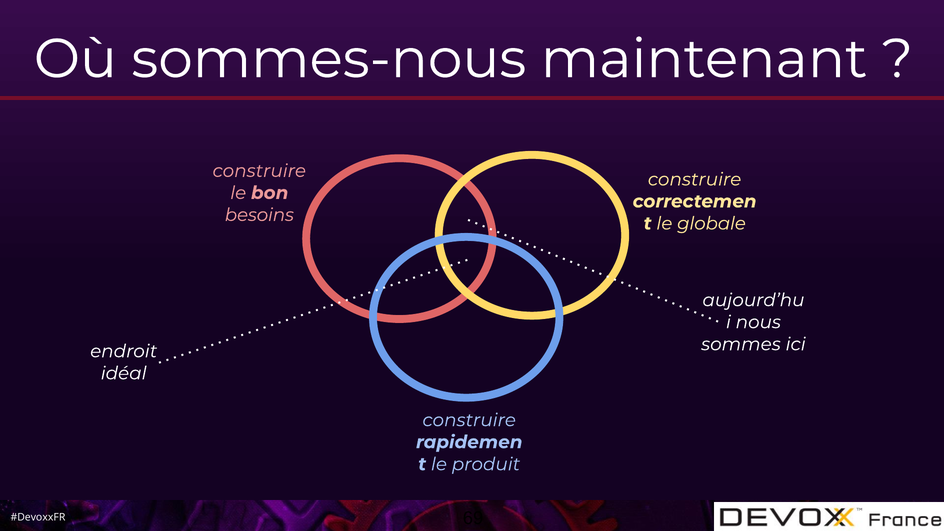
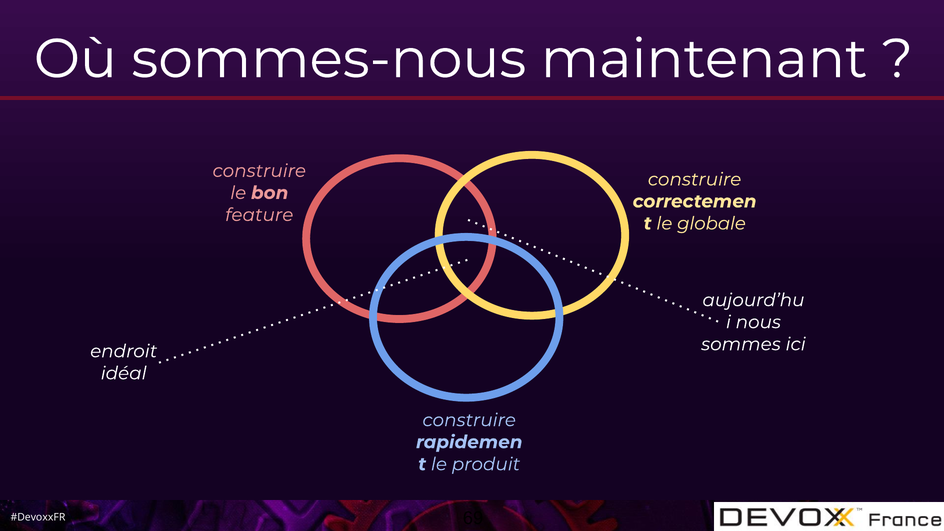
besoins: besoins -> feature (259, 215)
